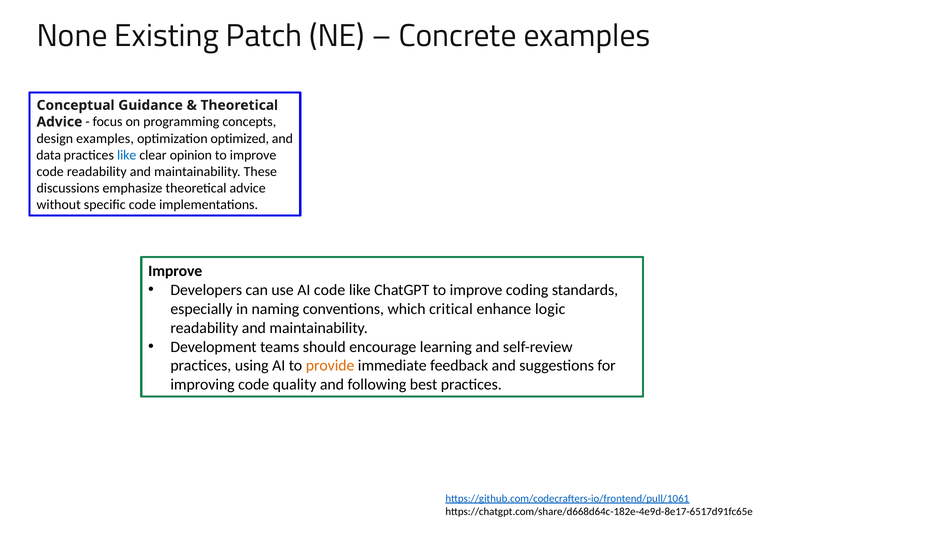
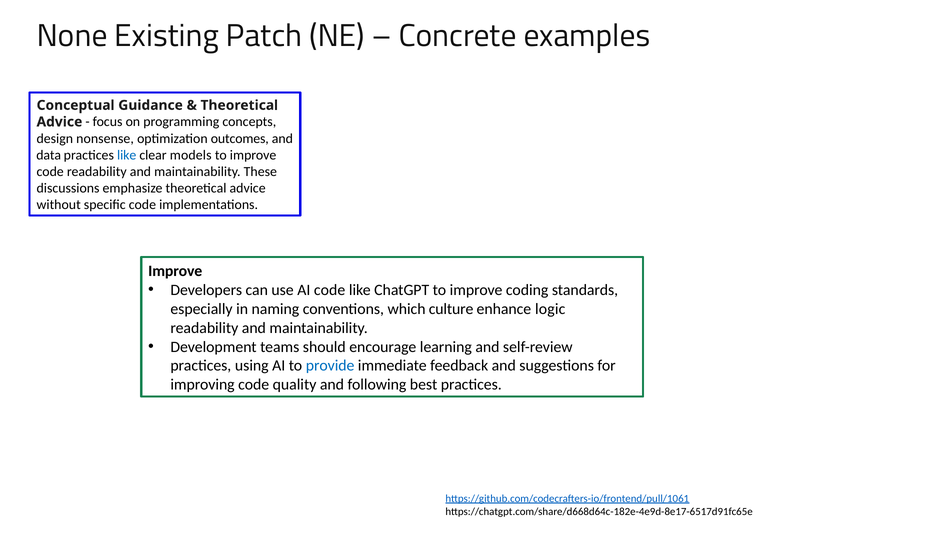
design examples: examples -> nonsense (105, 139)
optimized: optimized -> outcomes (240, 139)
opinion: opinion -> models (191, 155)
critical: critical -> culture (451, 309)
provide colour: orange -> blue (330, 366)
